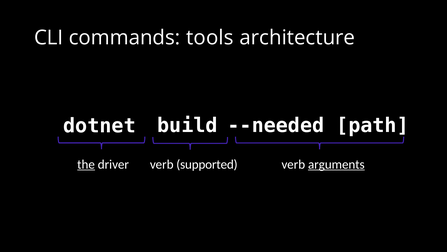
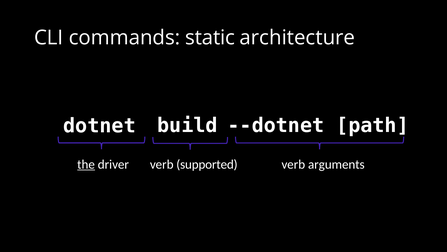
tools: tools -> static (210, 38)
--needed: --needed -> --dotnet (276, 125)
arguments underline: present -> none (336, 164)
